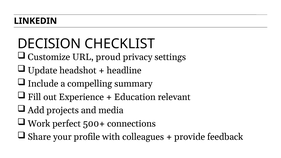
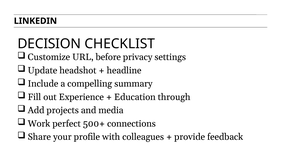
proud: proud -> before (108, 57)
relevant: relevant -> through (174, 97)
